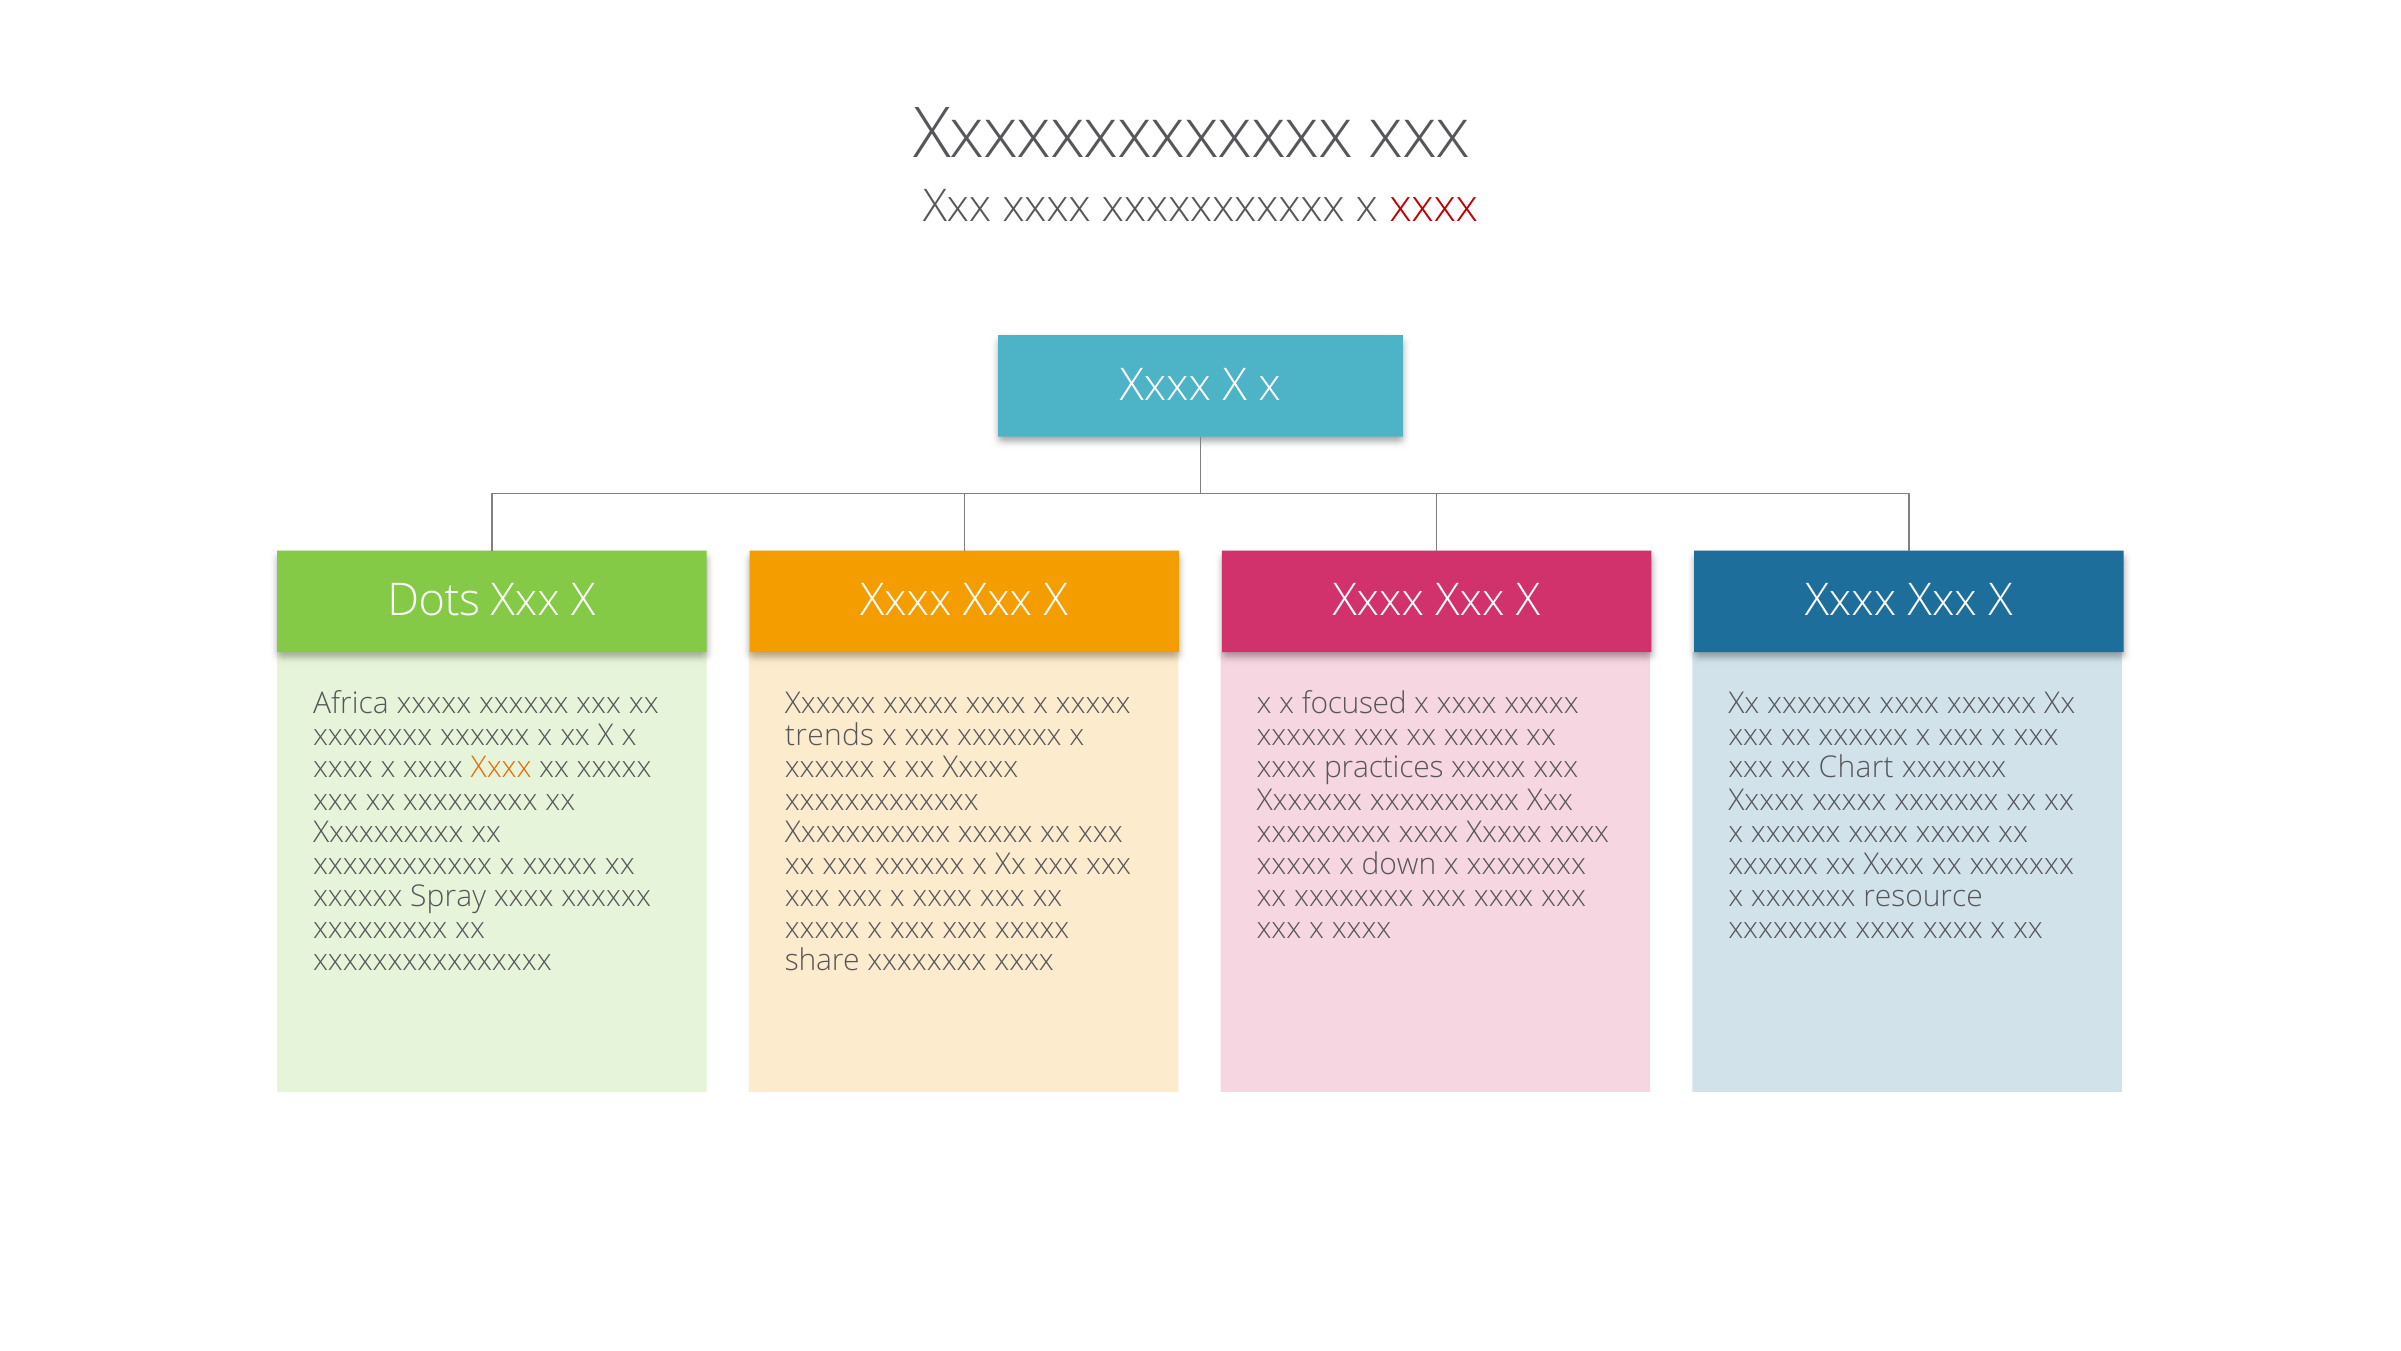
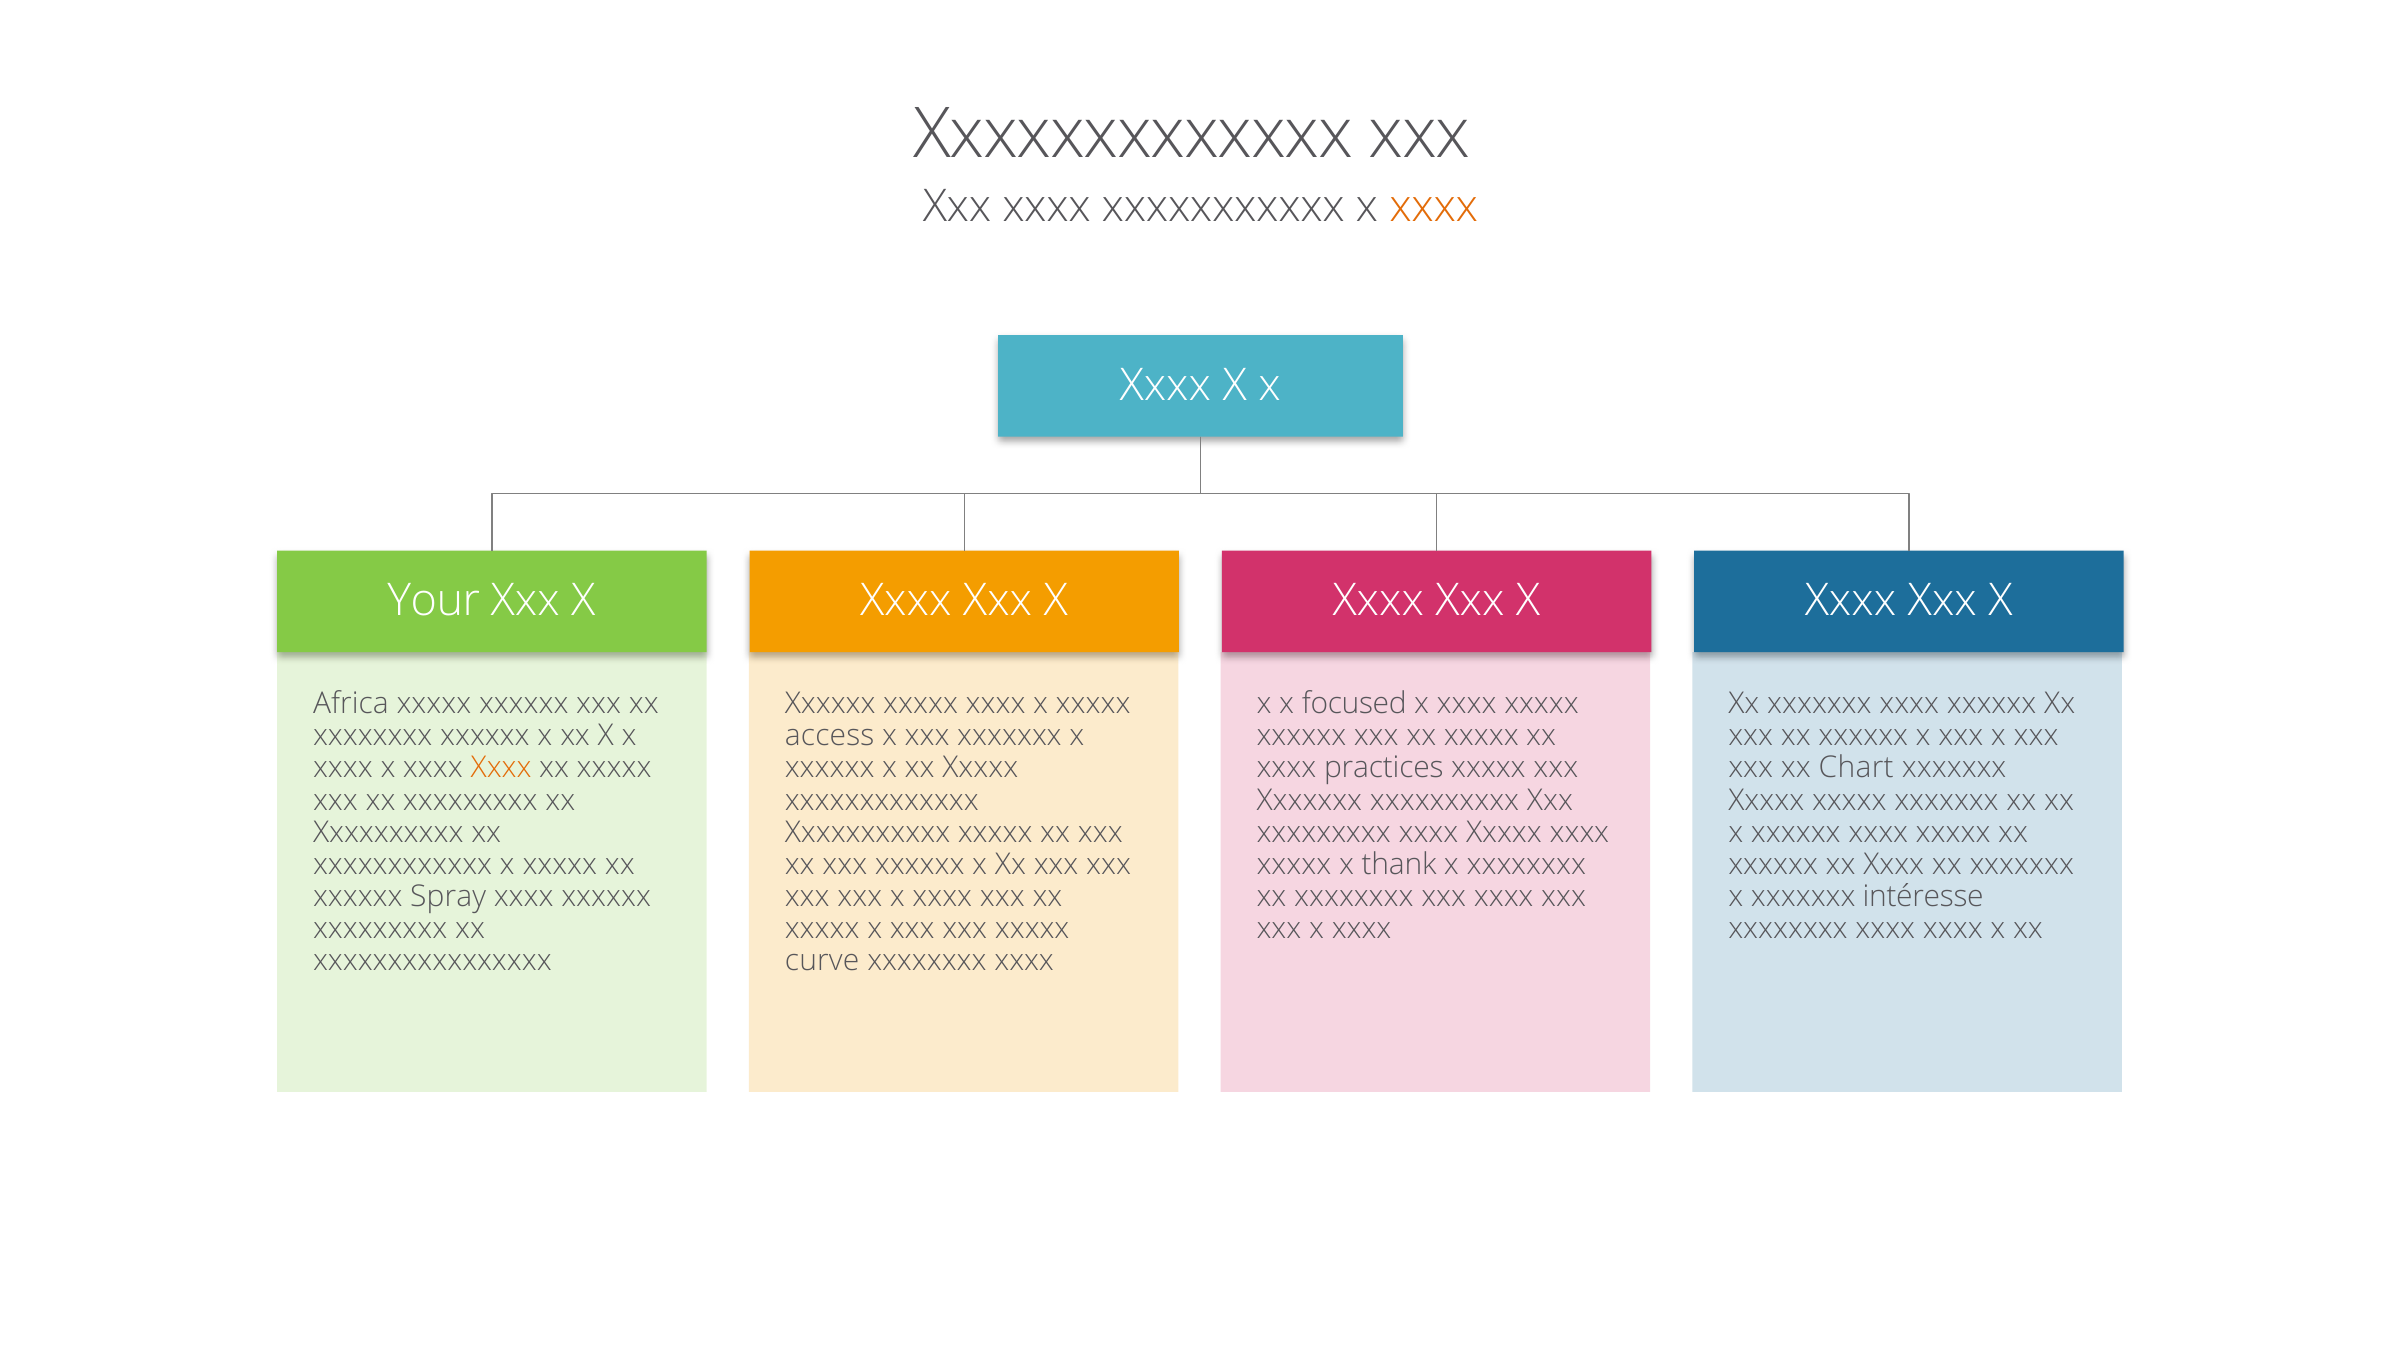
xxxx colour: red -> orange (1434, 206)
Dots: Dots -> Your (434, 601)
trends: trends -> access (830, 736)
down: down -> thank (1399, 864)
resource: resource -> intéresse (1923, 896)
share: share -> curve (822, 960)
